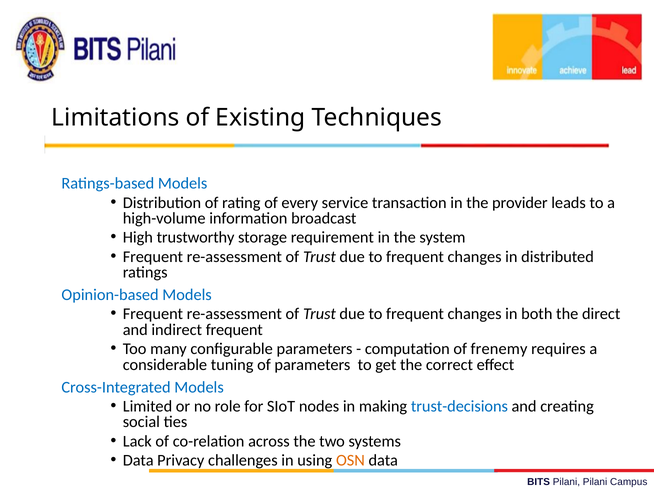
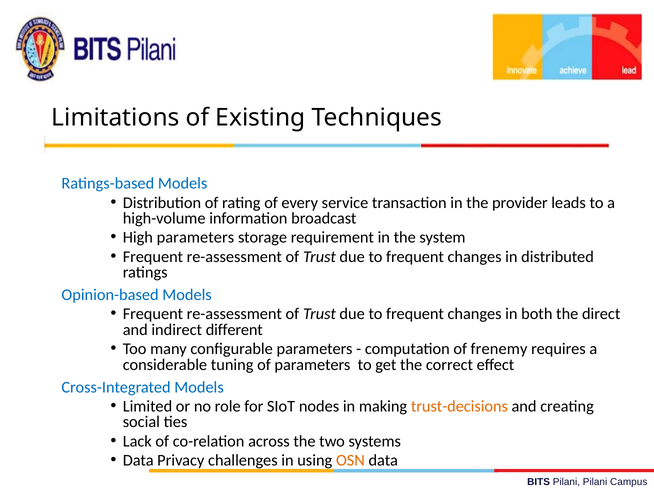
High trustworthy: trustworthy -> parameters (195, 237)
indirect frequent: frequent -> different (234, 329)
trust-decisions colour: blue -> orange (459, 406)
